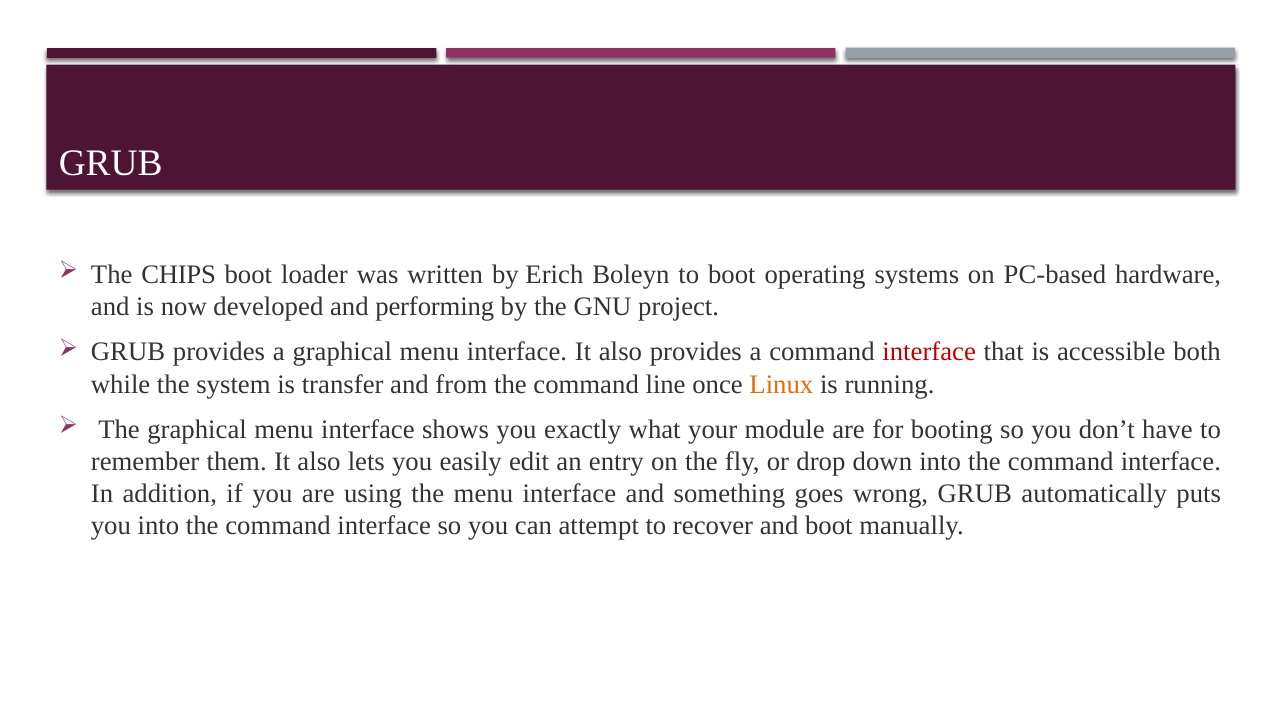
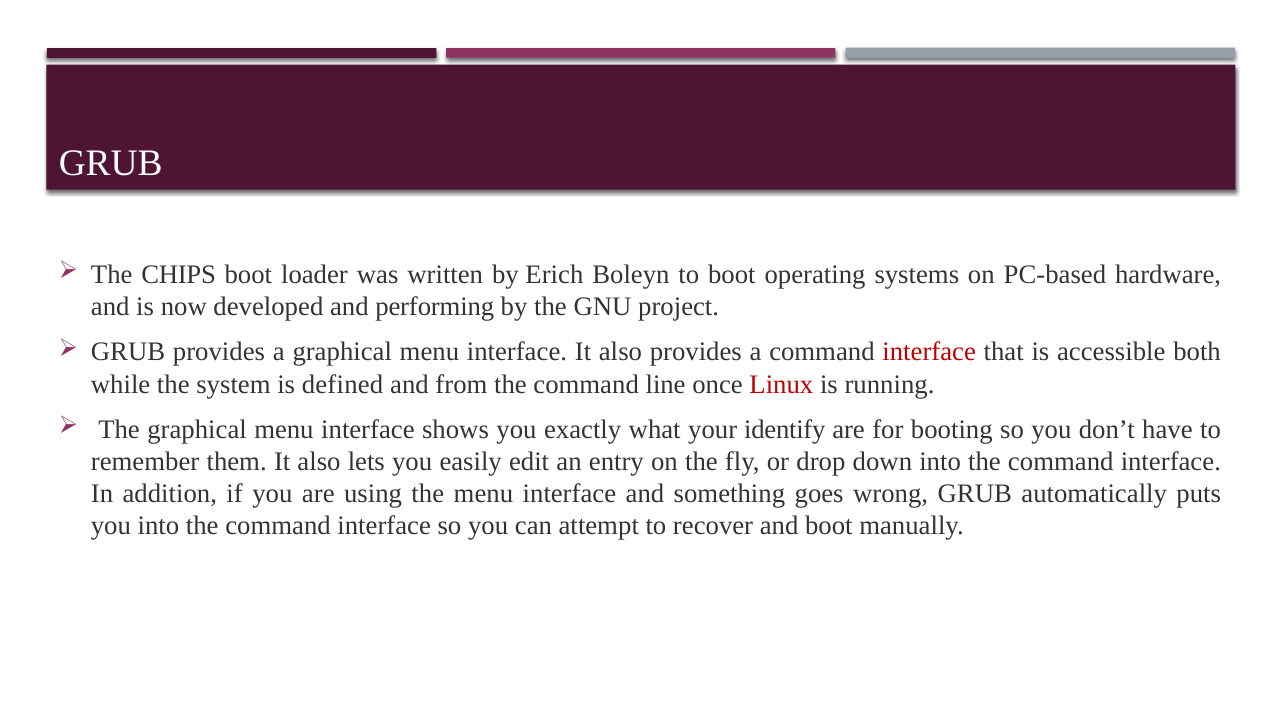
transfer: transfer -> defined (343, 384)
Linux colour: orange -> red (781, 384)
module: module -> identify (785, 430)
